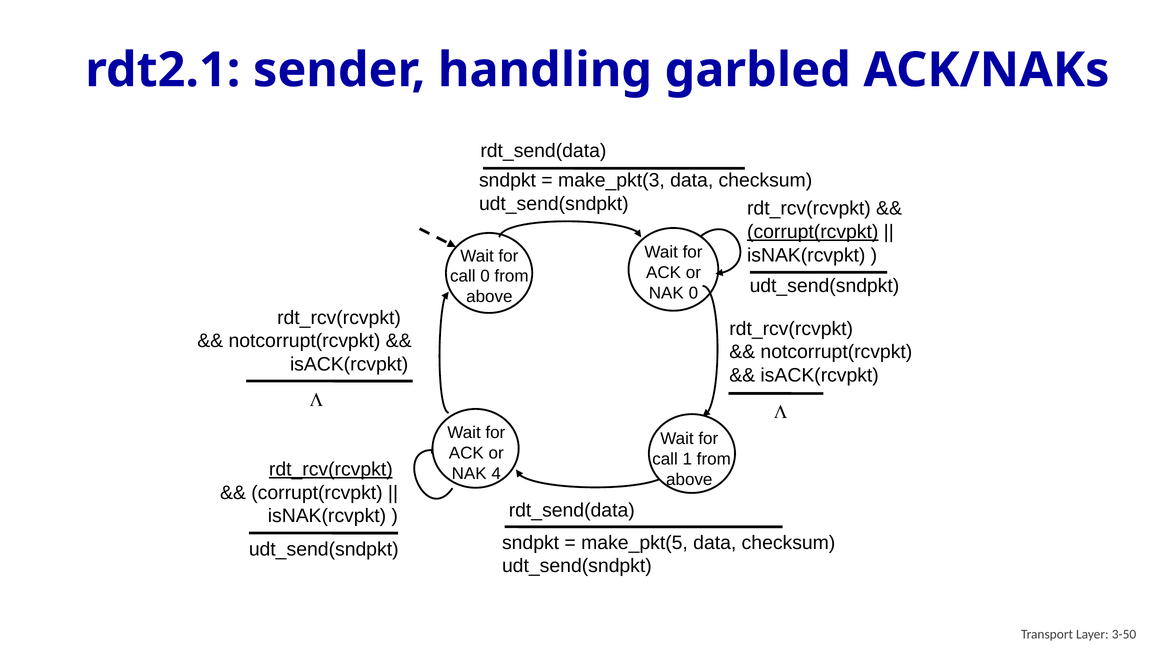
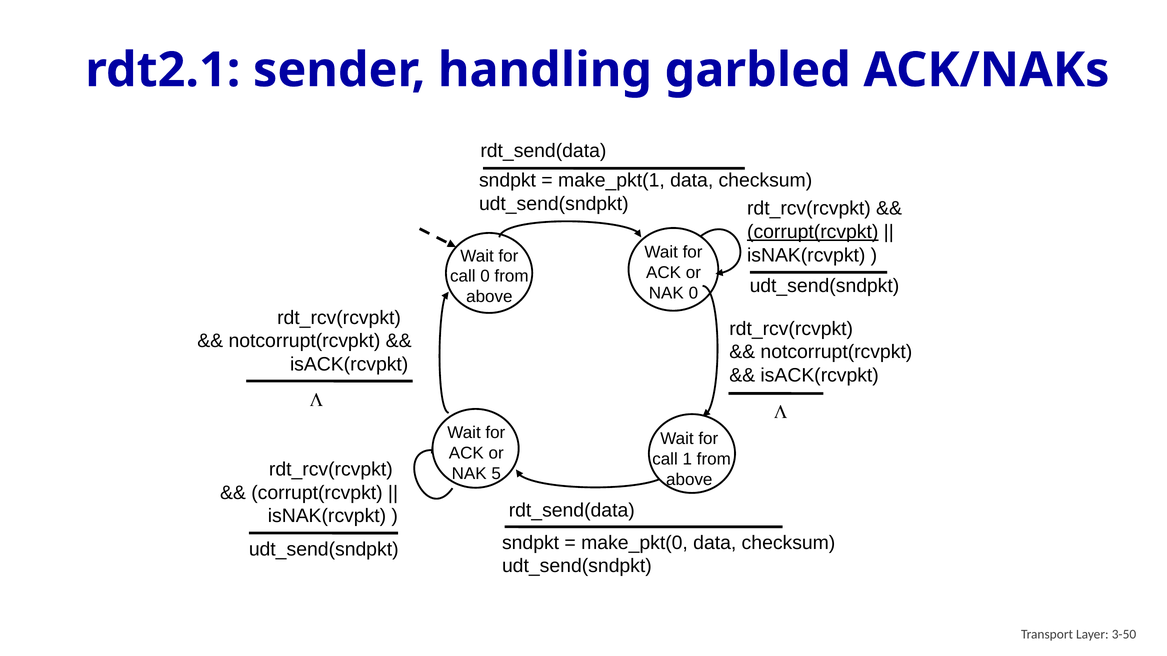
make_pkt(3: make_pkt(3 -> make_pkt(1 (611, 181)
rdt_rcv(rcvpkt underline: present -> none (331, 470)
4: 4 -> 5 (496, 474)
make_pkt(5: make_pkt(5 -> make_pkt(0 (635, 543)
